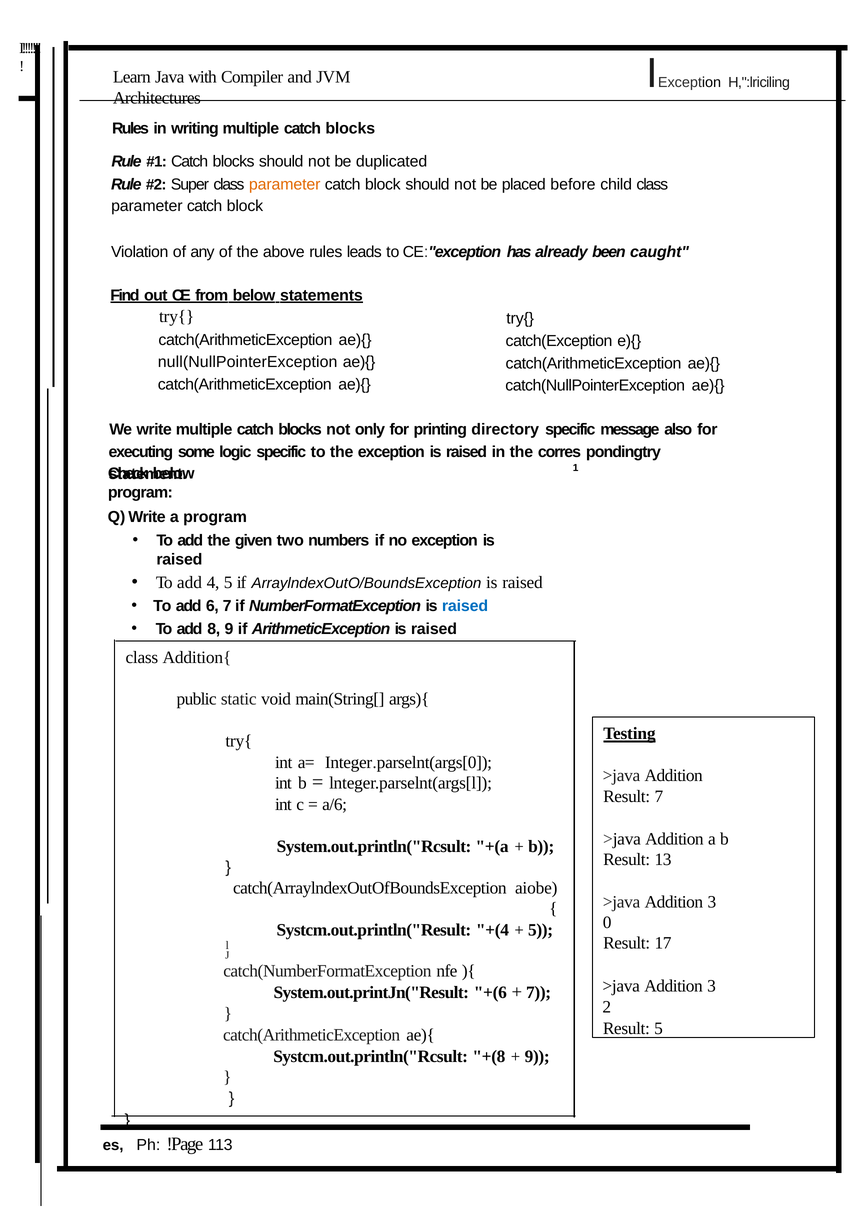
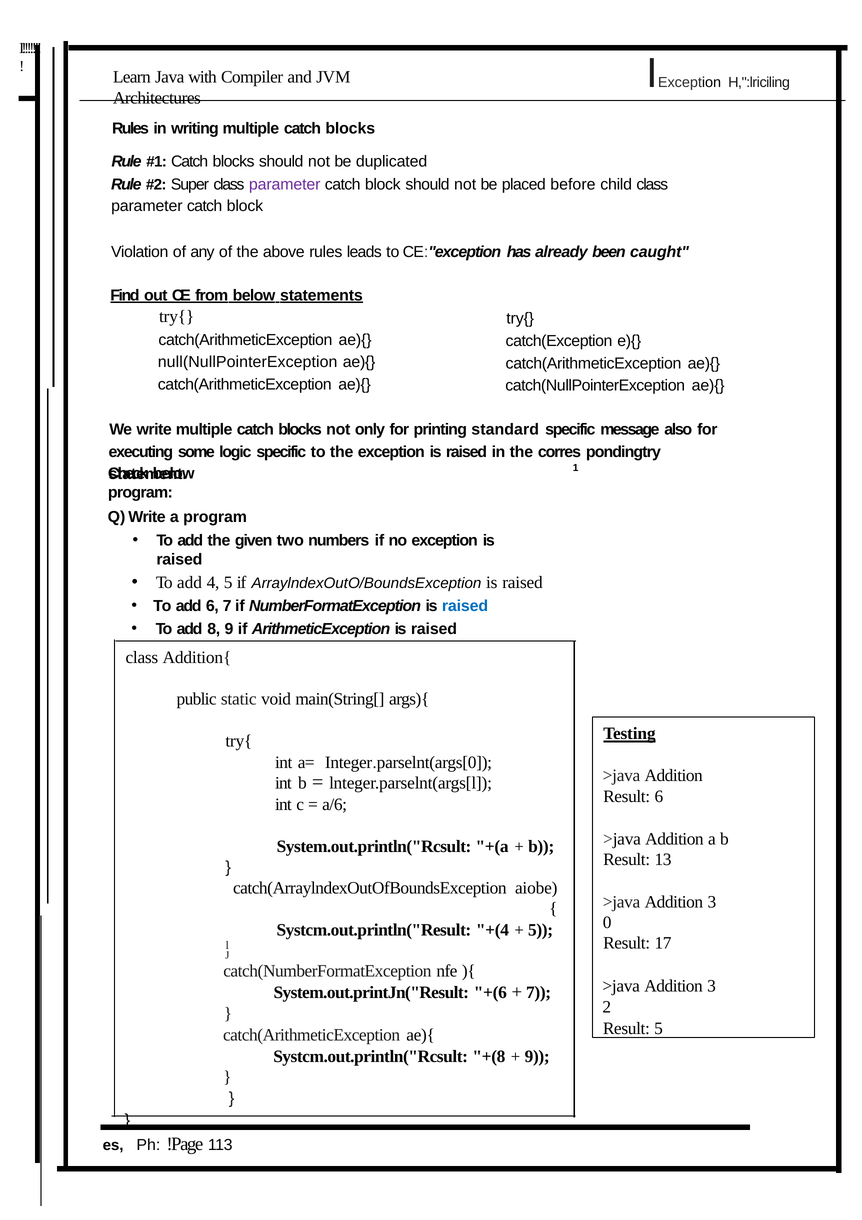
parameter colour: orange -> purple (285, 185)
directory: directory -> standard (505, 430)
Result 7: 7 -> 6 (659, 796)
